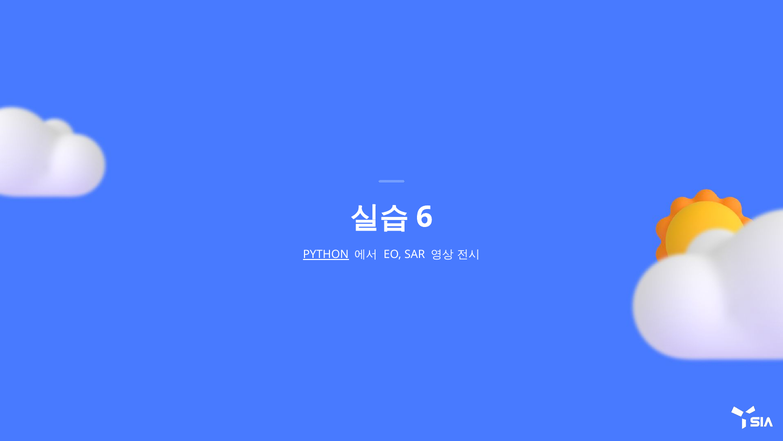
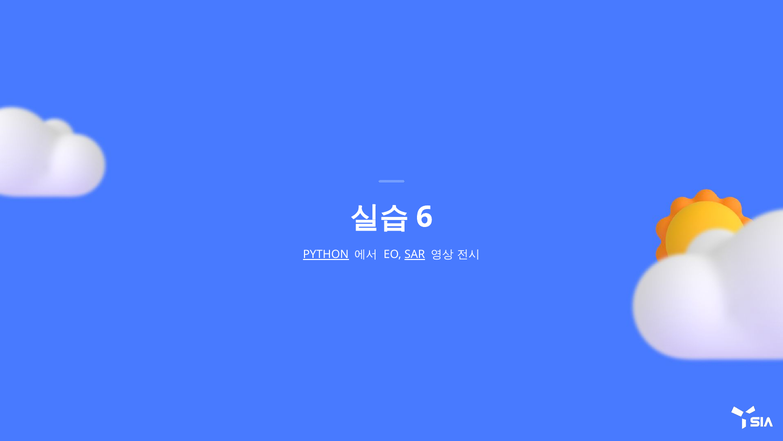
SAR underline: none -> present (415, 254)
